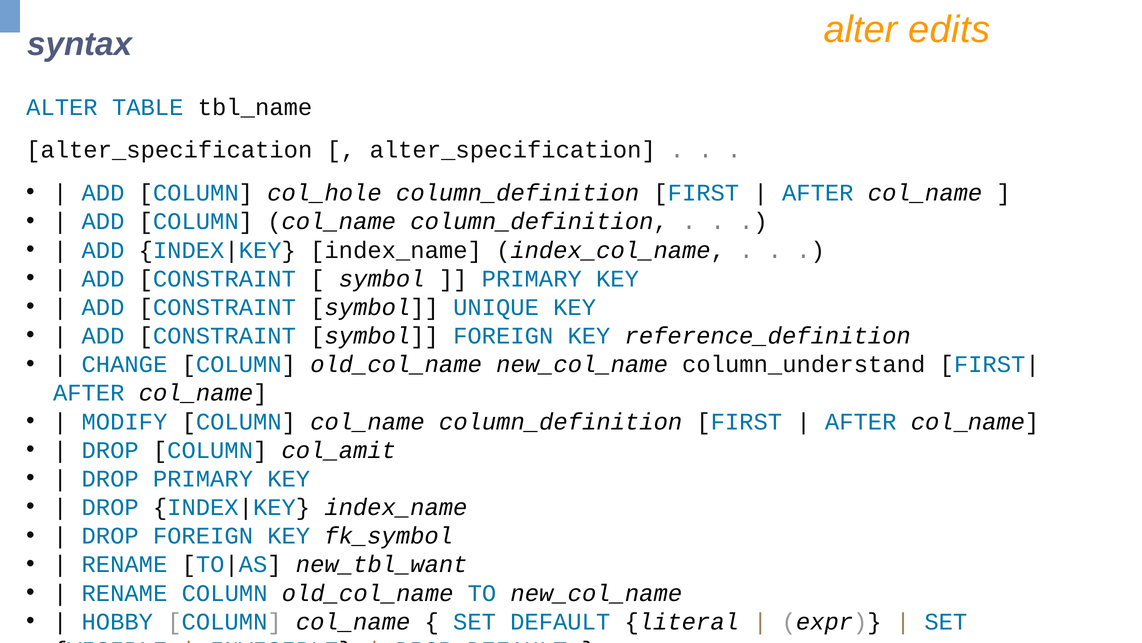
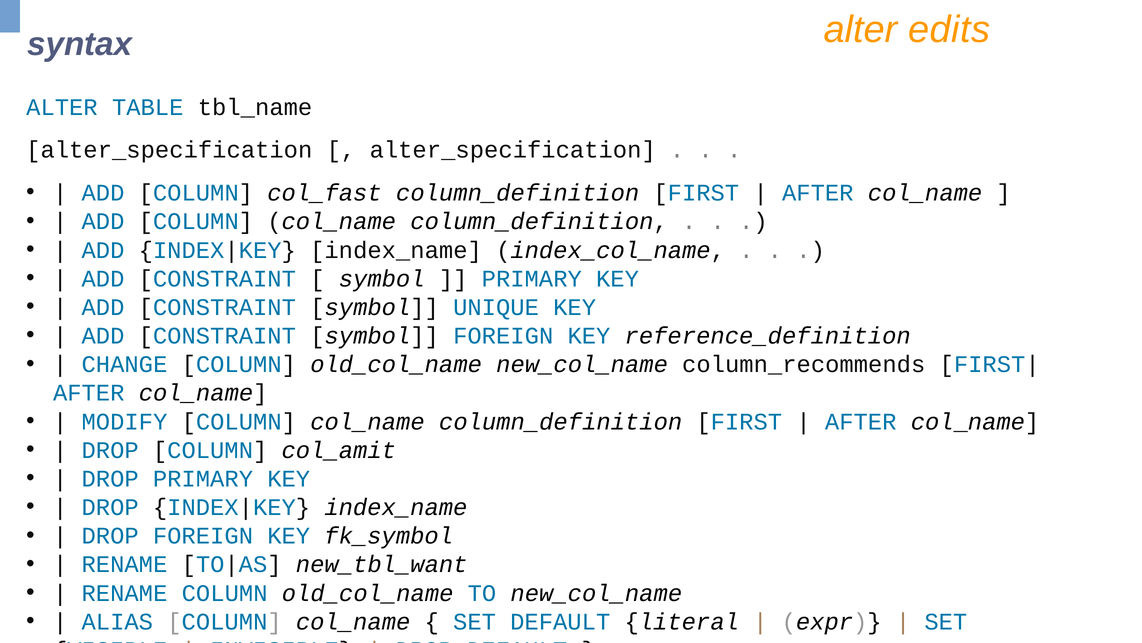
col_hole: col_hole -> col_fast (324, 193)
column_understand: column_understand -> column_recommends (804, 364)
HOBBY: HOBBY -> ALIAS (117, 621)
